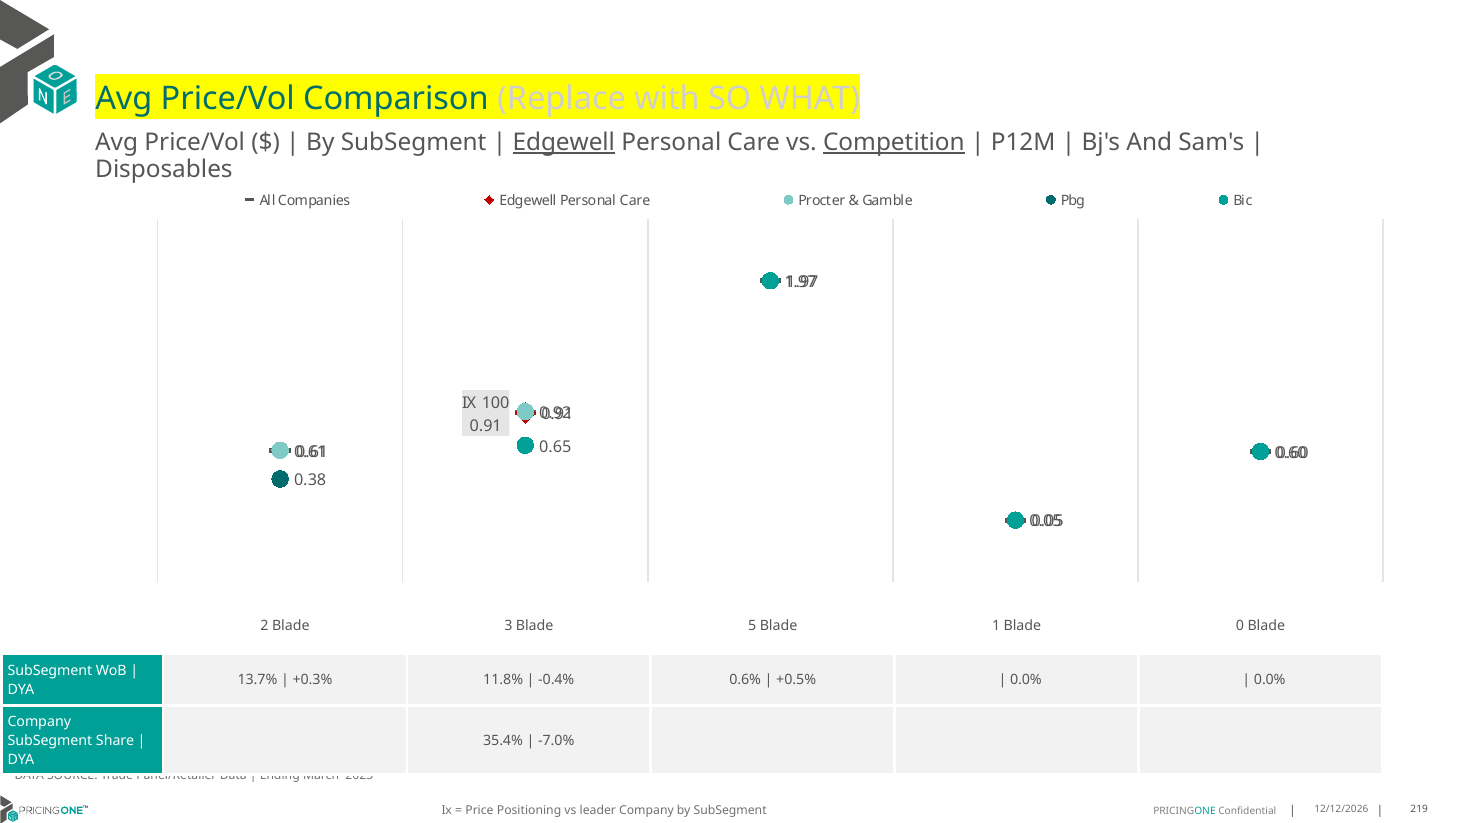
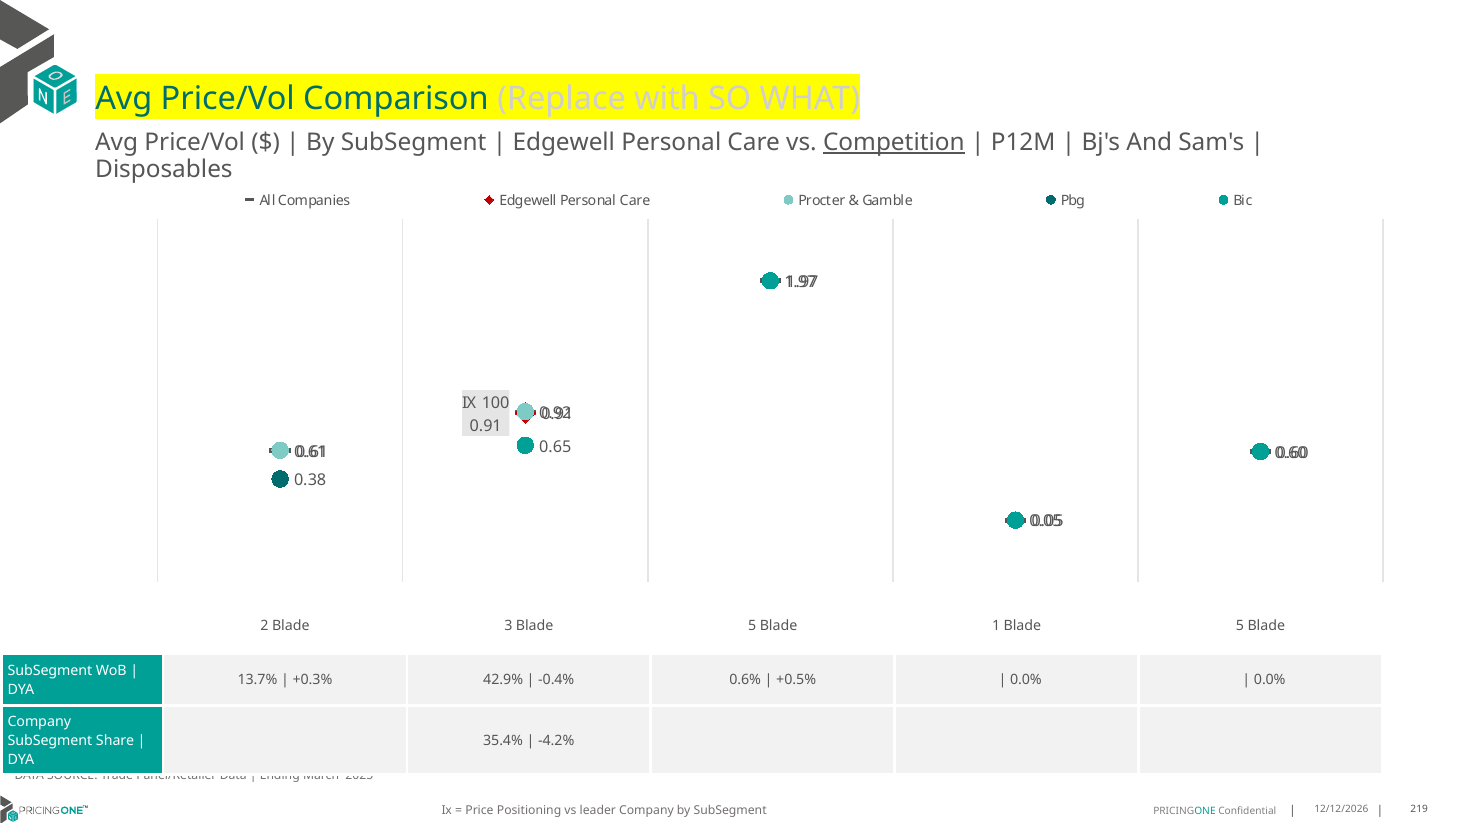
Edgewell underline: present -> none (564, 143)
1 Blade 0: 0 -> 5 (1240, 627)
11.8%: 11.8% -> 42.9% (503, 681)
-7.0%: -7.0% -> -4.2% (556, 741)
